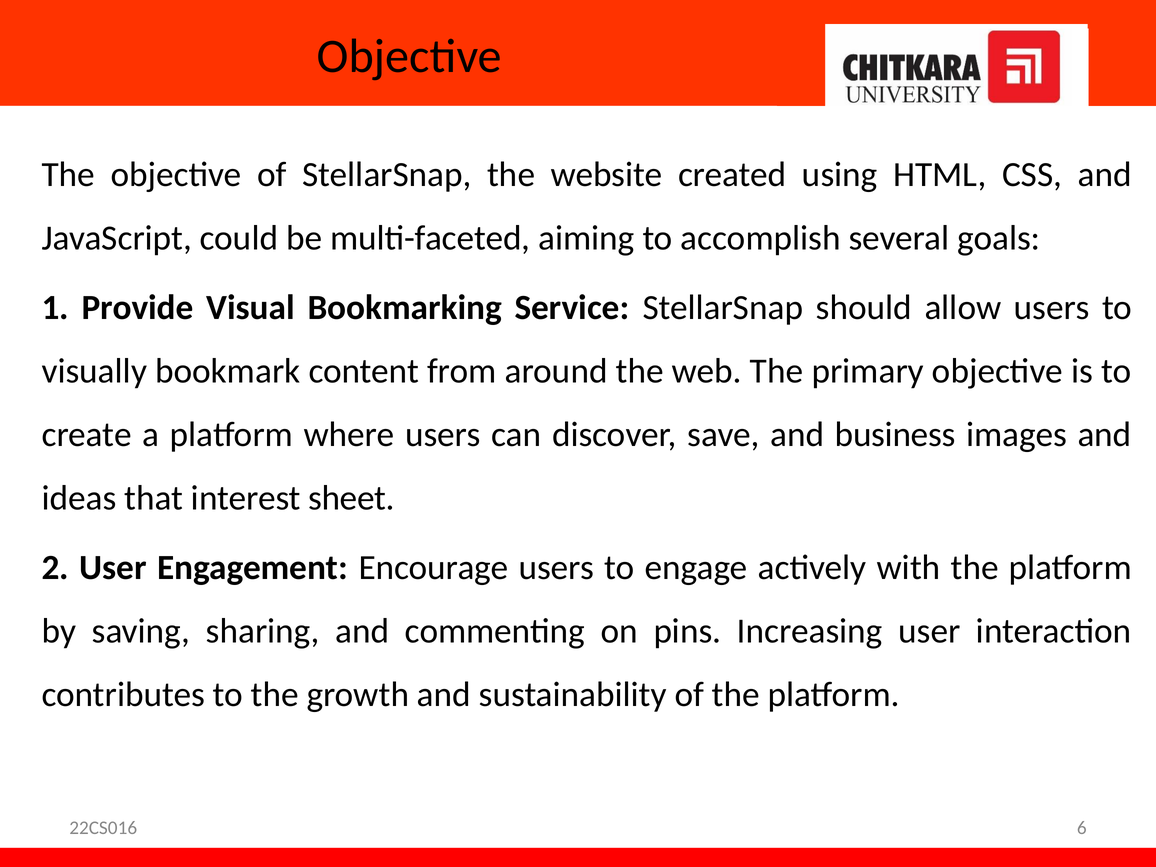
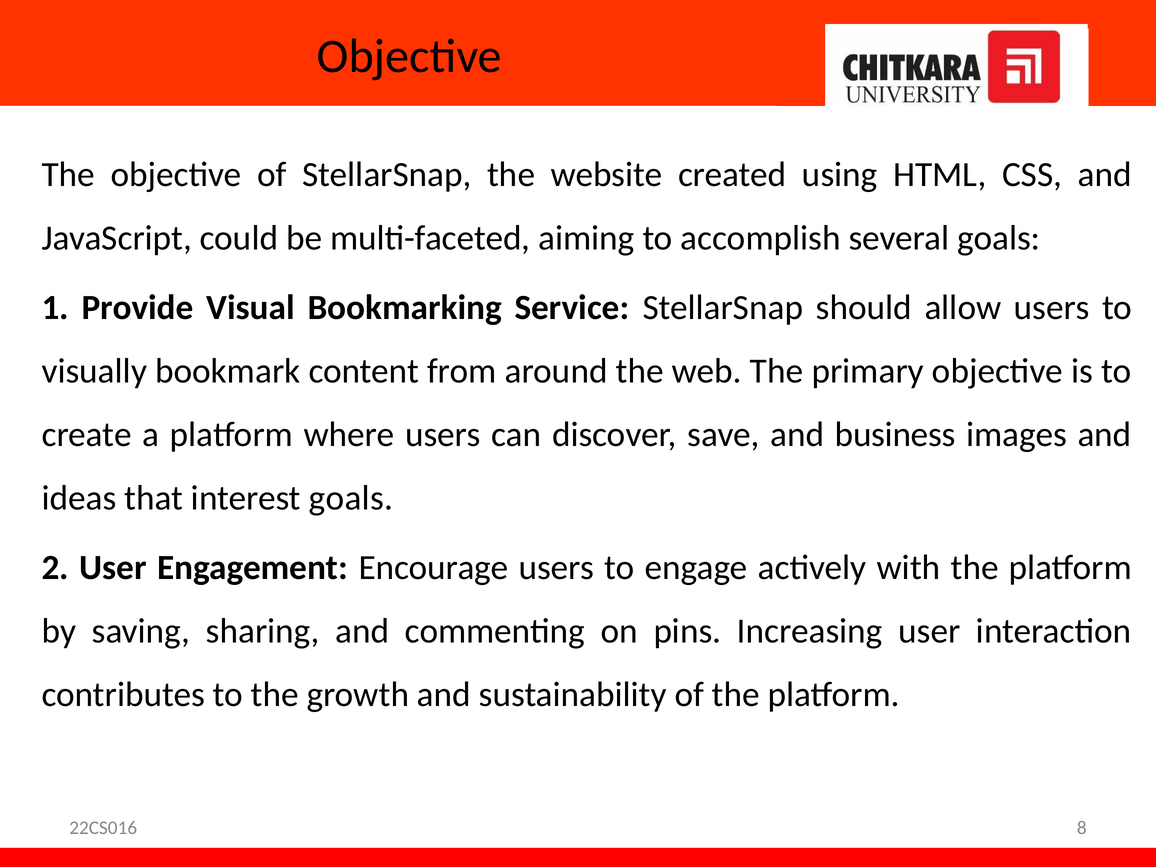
interest sheet: sheet -> goals (351, 498)
6: 6 -> 8 (1082, 828)
